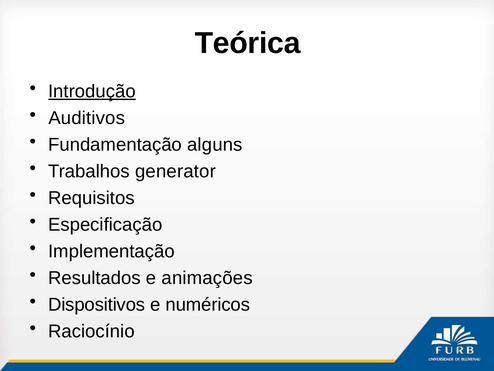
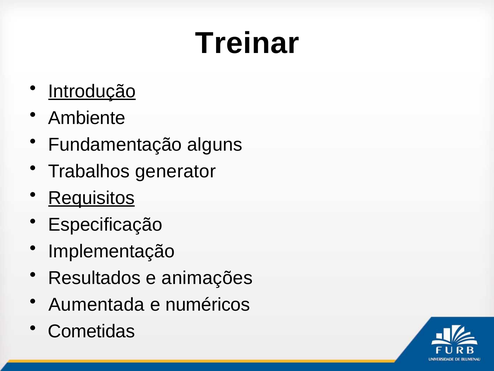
Teórica: Teórica -> Treinar (247, 43)
Auditivos: Auditivos -> Ambiente (87, 118)
Requisitos underline: none -> present (91, 198)
Dispositivos: Dispositivos -> Aumentada (96, 304)
Raciocínio: Raciocínio -> Cometidas (92, 331)
